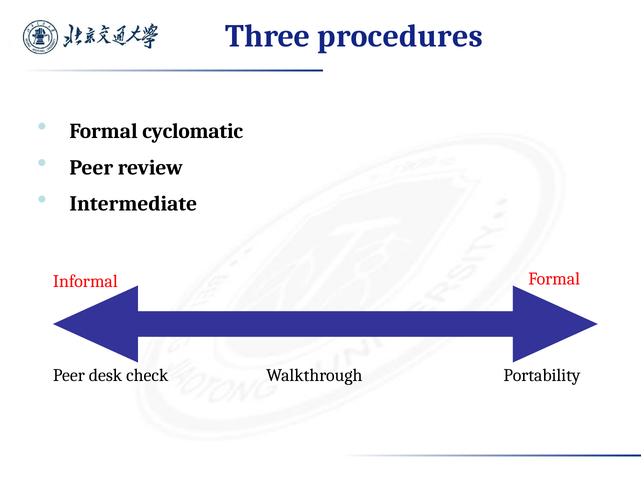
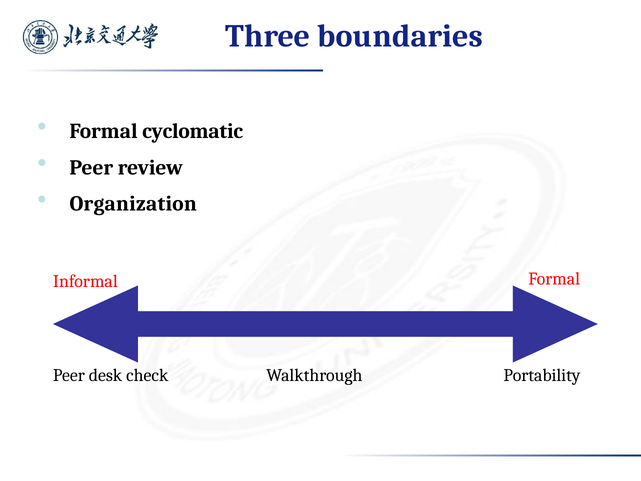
procedures: procedures -> boundaries (400, 36)
Intermediate: Intermediate -> Organization (133, 204)
